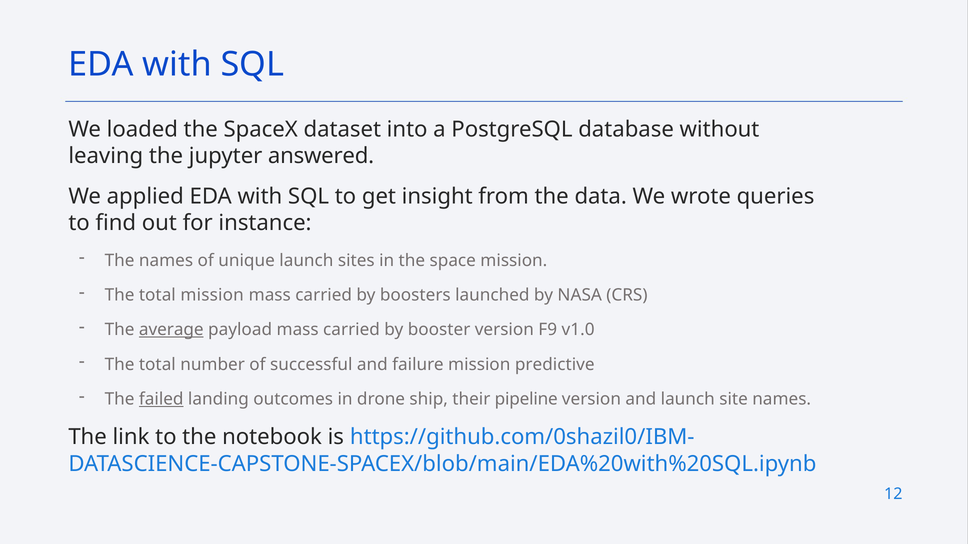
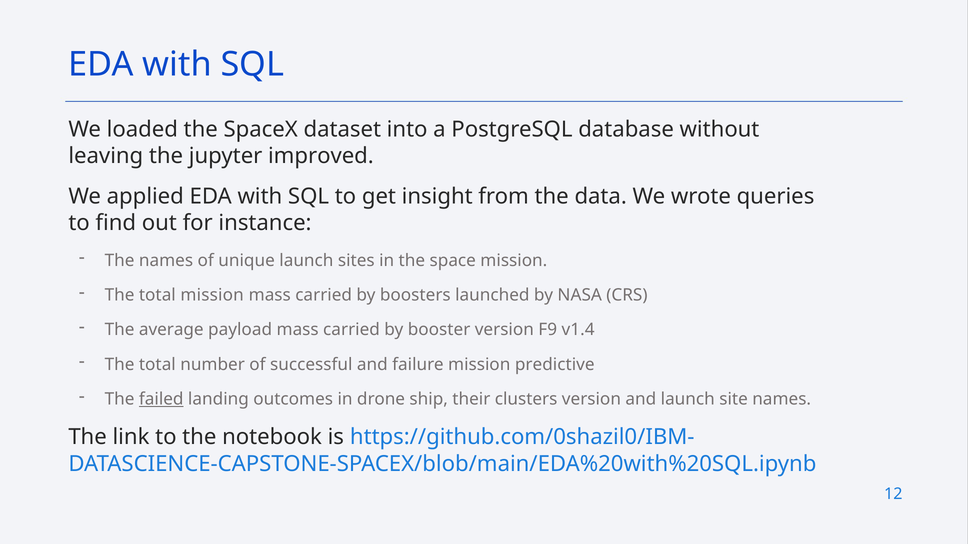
answered: answered -> improved (321, 156)
average underline: present -> none (171, 330)
v1.0: v1.0 -> v1.4 (578, 330)
pipeline: pipeline -> clusters (526, 399)
